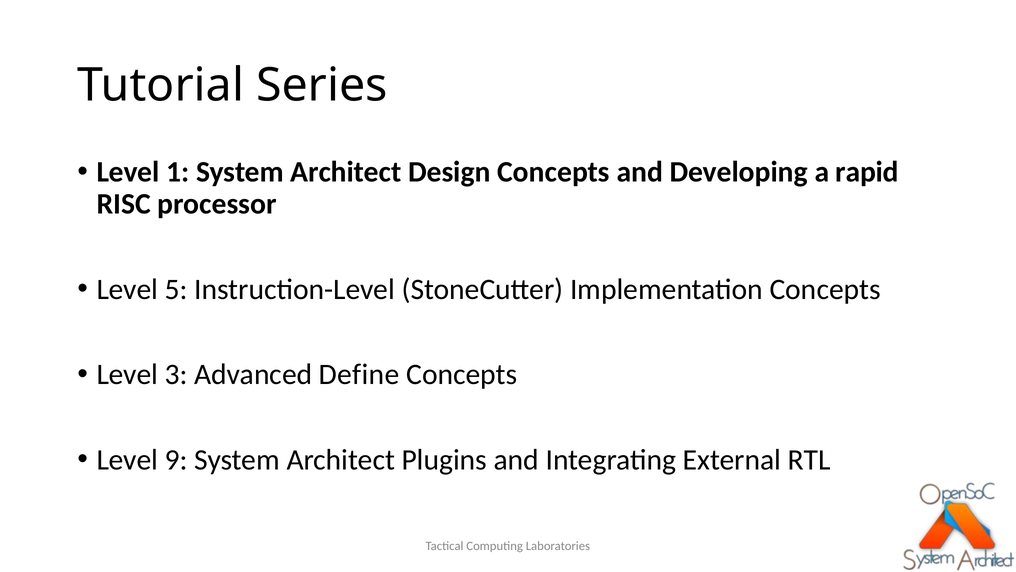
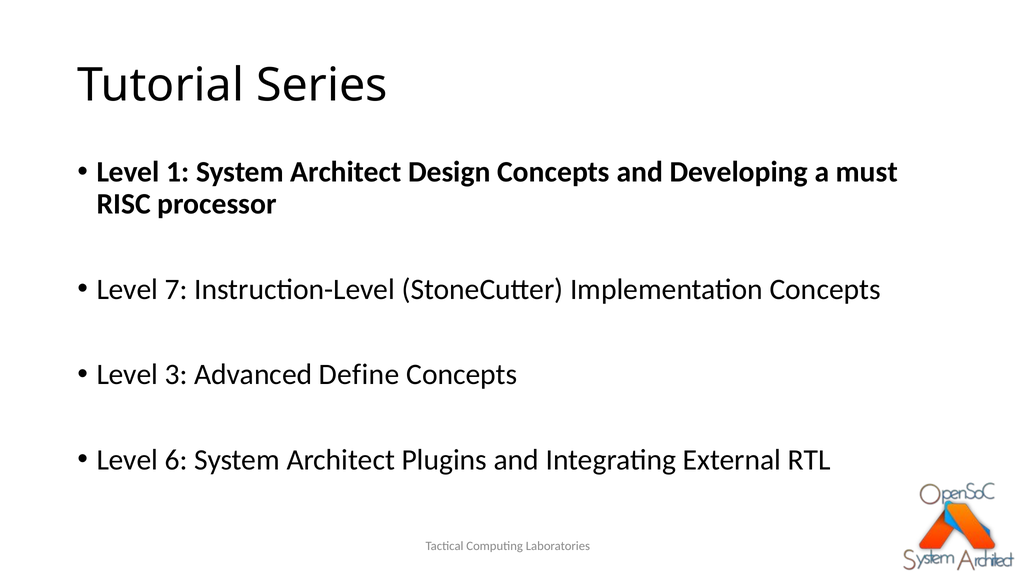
rapid: rapid -> must (867, 172)
5: 5 -> 7 (176, 289)
9: 9 -> 6 (176, 459)
